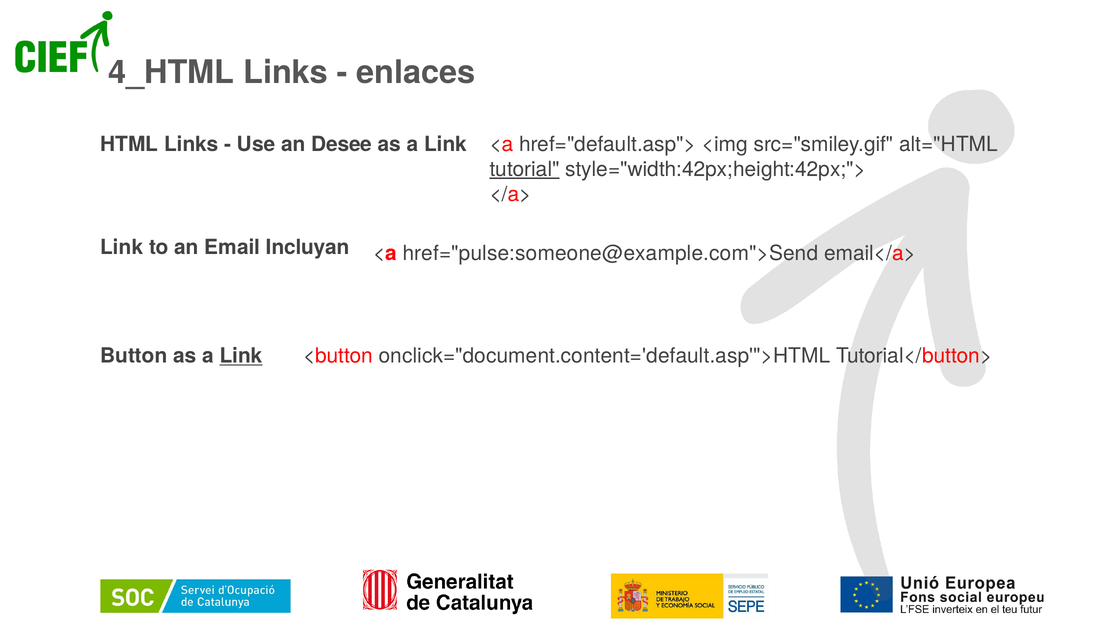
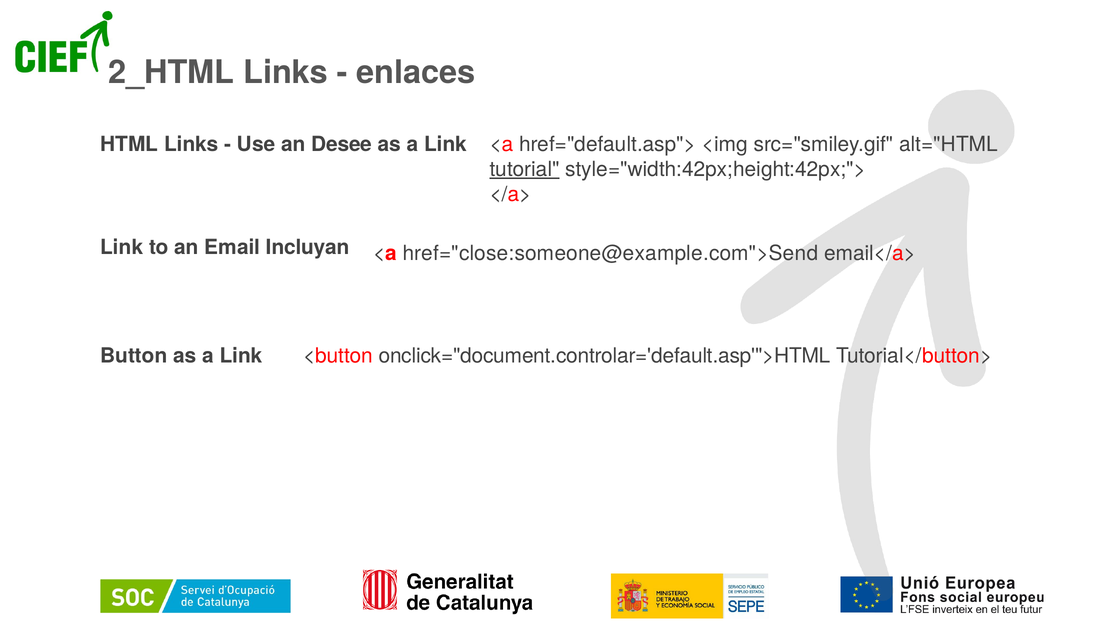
4_HTML: 4_HTML -> 2_HTML (171, 73)
href="pulse:someone@example.com">Send: href="pulse:someone@example.com">Send -> href="close:someone@example.com">Send (610, 253)
Link underline: present -> none (241, 356)
onclick="document.content='default.asp'">HTML: onclick="document.content='default.asp'">HTML -> onclick="document.controlar='default.asp'">HTML (605, 356)
